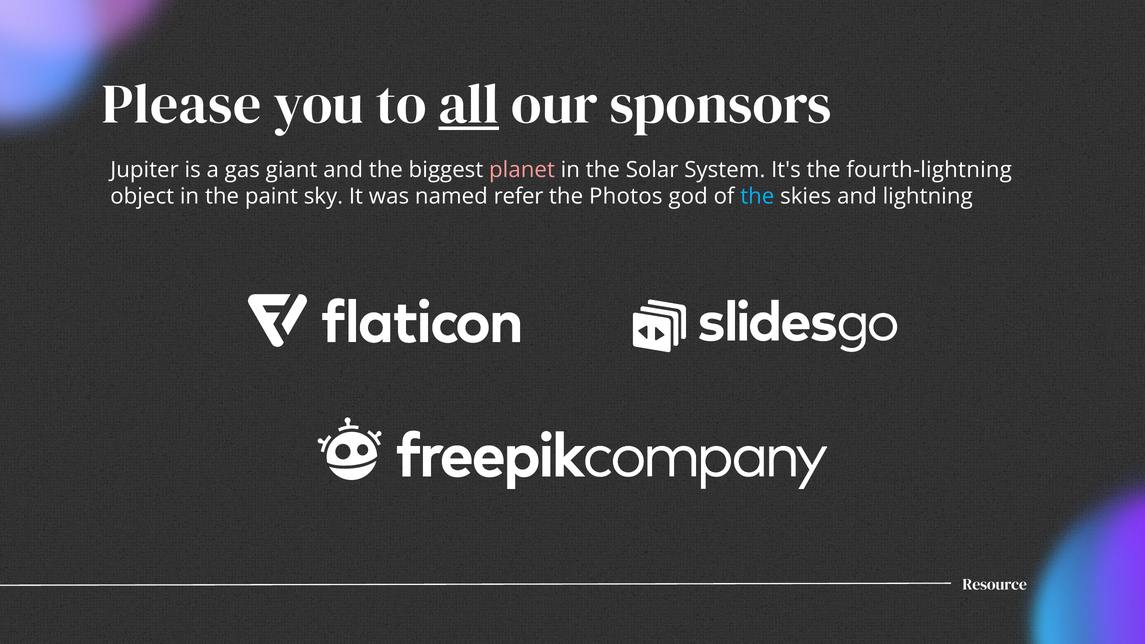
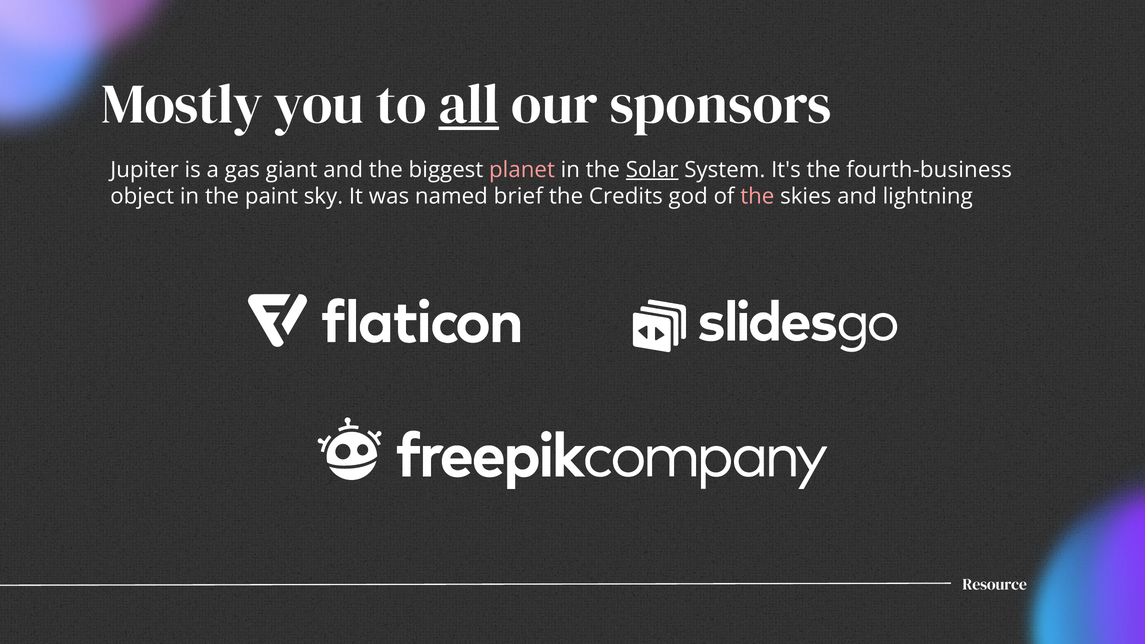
Please: Please -> Mostly (182, 104)
Solar underline: none -> present (652, 170)
fourth-lightning: fourth-lightning -> fourth-business (929, 170)
refer: refer -> brief (518, 197)
Photos: Photos -> Credits (626, 197)
the colour: light blue -> pink (757, 197)
